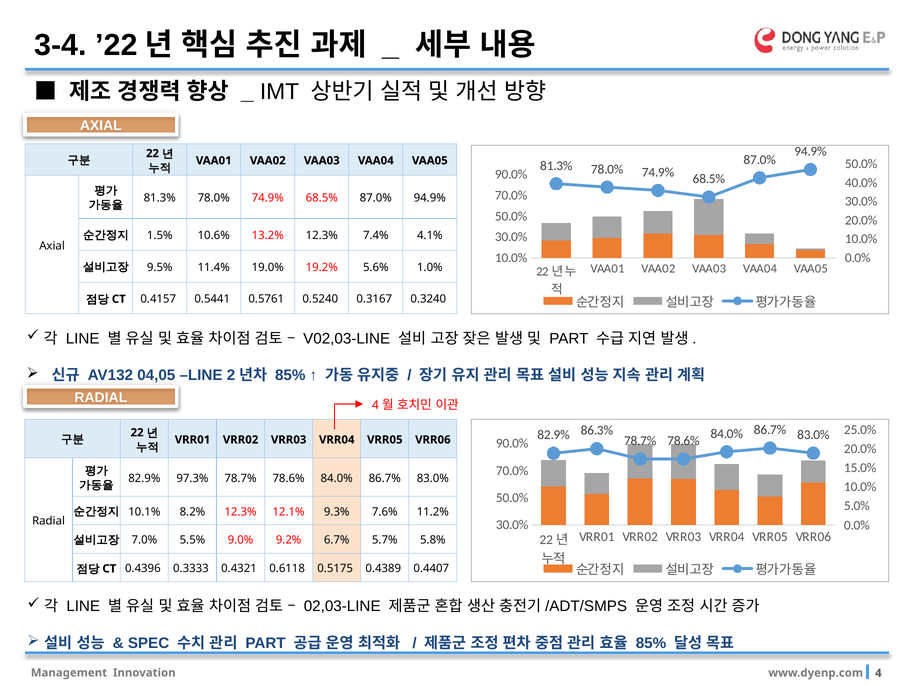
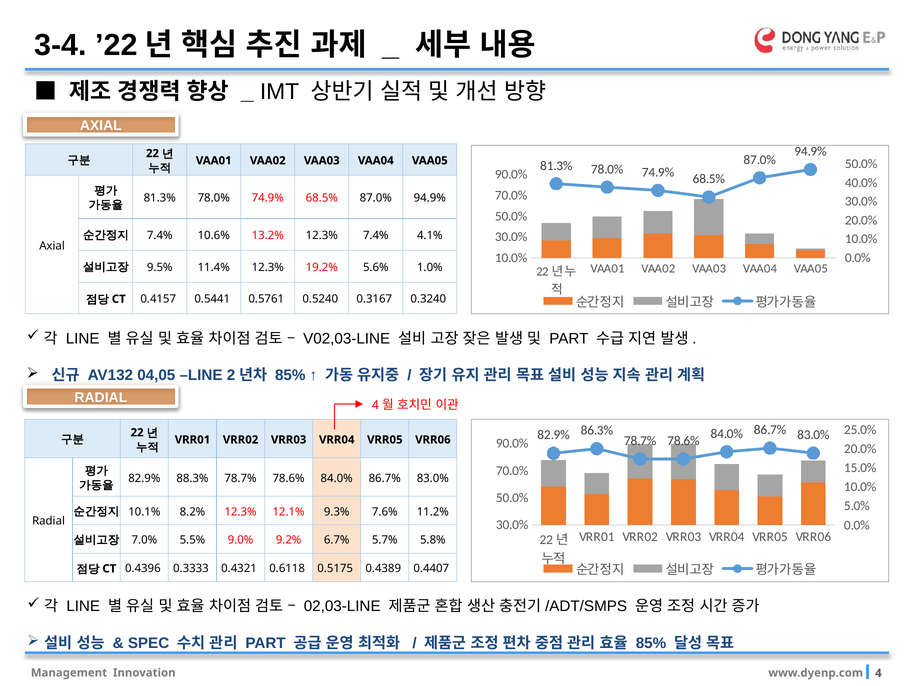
1.5%: 1.5% -> 7.4% (160, 235)
11.4% 19.0%: 19.0% -> 12.3% (268, 267)
97.3%: 97.3% -> 88.3% (192, 478)
